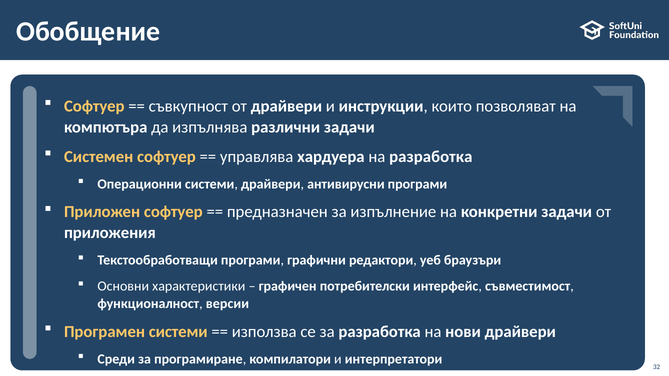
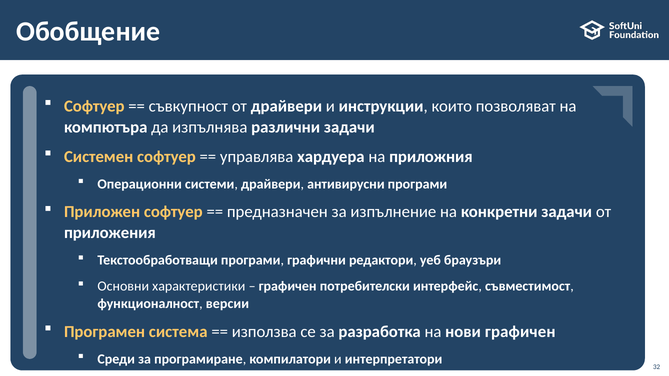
на разработка: разработка -> приложния (431, 157)
Програмен системи: системи -> система (178, 332)
нови драйвери: драйвери -> графичен (520, 332)
